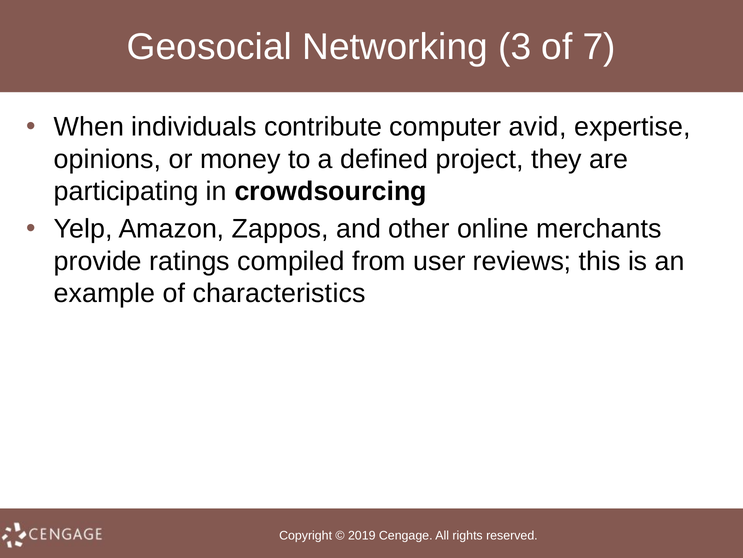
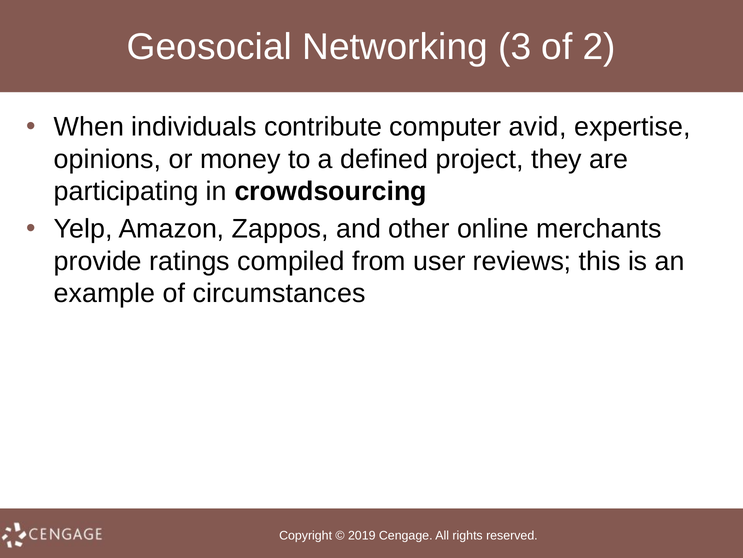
7: 7 -> 2 (599, 47)
characteristics: characteristics -> circumstances (279, 293)
